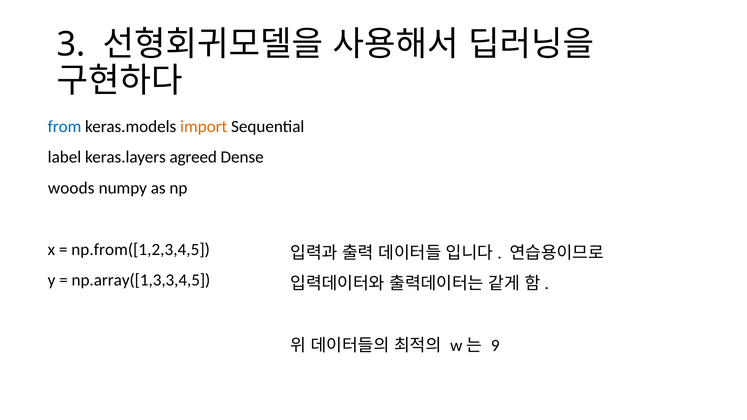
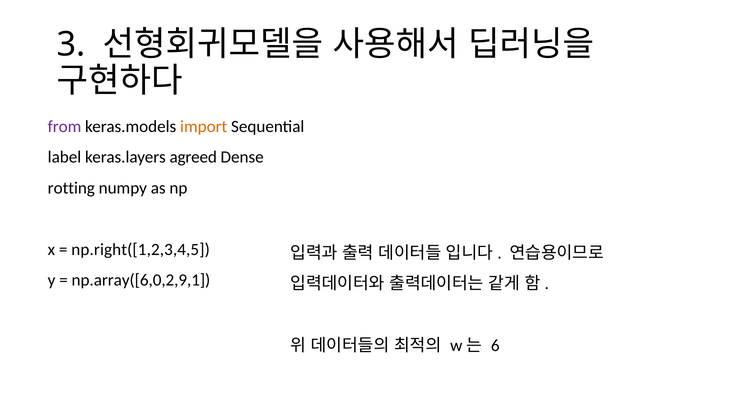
from colour: blue -> purple (65, 126)
woods: woods -> rotting (71, 188)
np.from([1,2,3,4,5: np.from([1,2,3,4,5 -> np.right([1,2,3,4,5 (141, 250)
np.array([1,3,3,4,5: np.array([1,3,3,4,5 -> np.array([6,0,2,9,1 (141, 280)
9: 9 -> 6 (495, 346)
